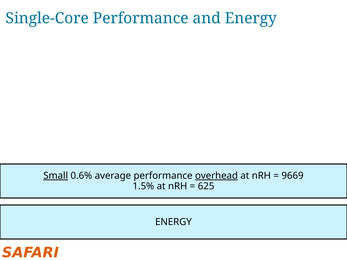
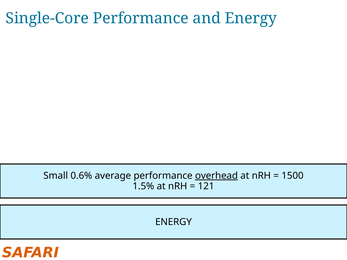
Small underline: present -> none (56, 176)
9669: 9669 -> 1500 (293, 176)
625: 625 -> 121 (206, 186)
